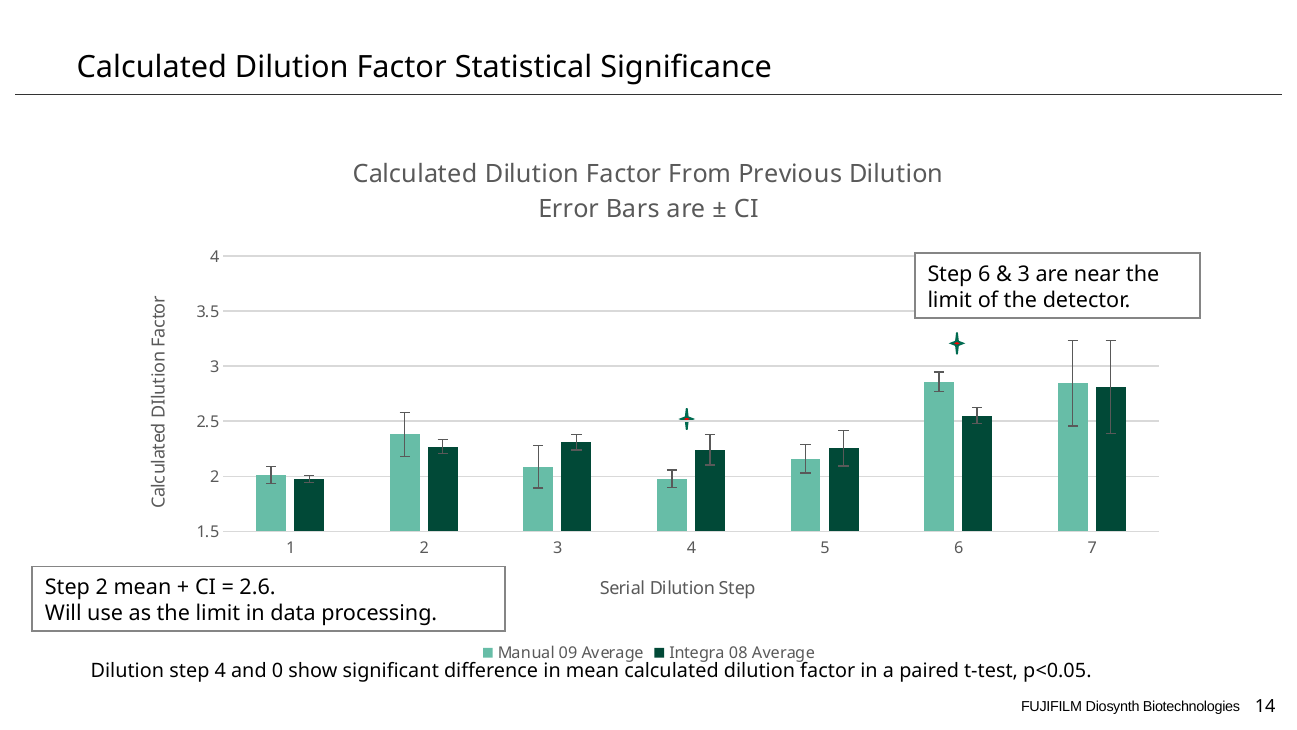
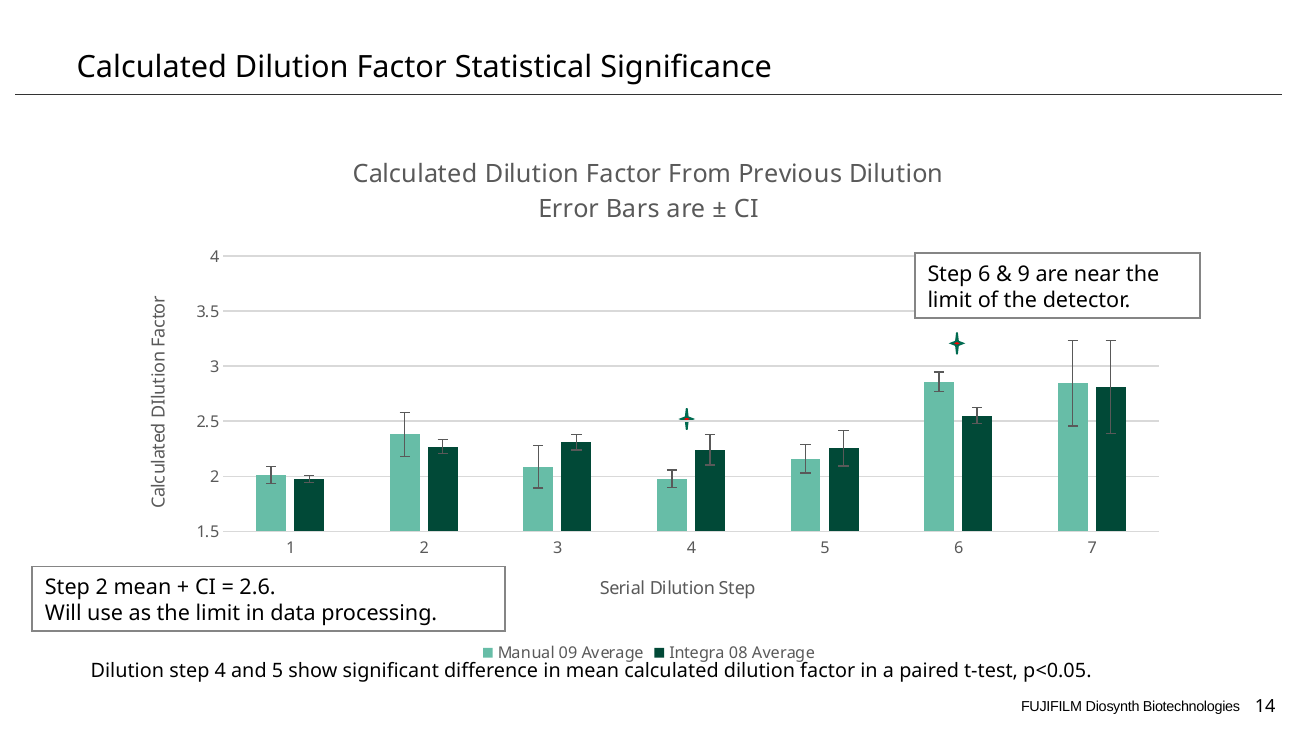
3: 3 -> 9 (1024, 274)
and 0: 0 -> 5 (278, 670)
